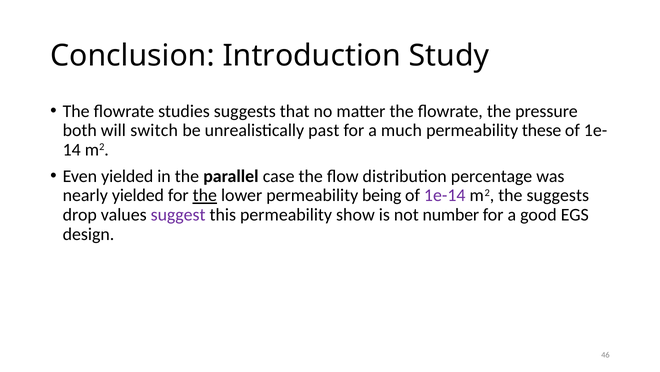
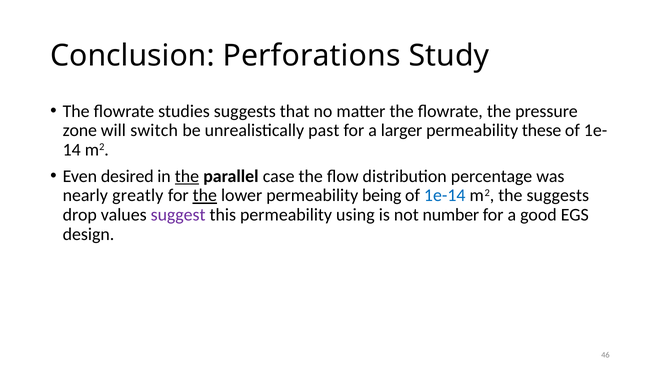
Introduction: Introduction -> Perforations (312, 55)
both: both -> zone (80, 130)
much: much -> larger (402, 130)
Even yielded: yielded -> desired (127, 176)
the underline: none -> present (187, 176)
nearly yielded: yielded -> greatly (138, 195)
1e-14 colour: purple -> blue (445, 195)
show: show -> using (355, 215)
